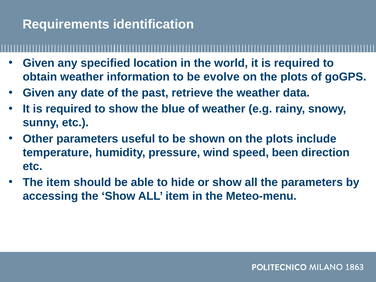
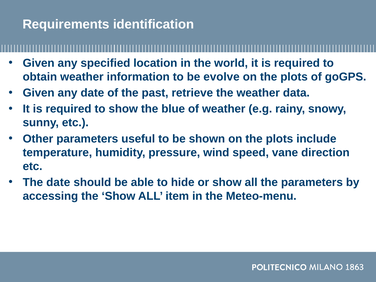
been: been -> vane (285, 152)
The item: item -> date (58, 182)
